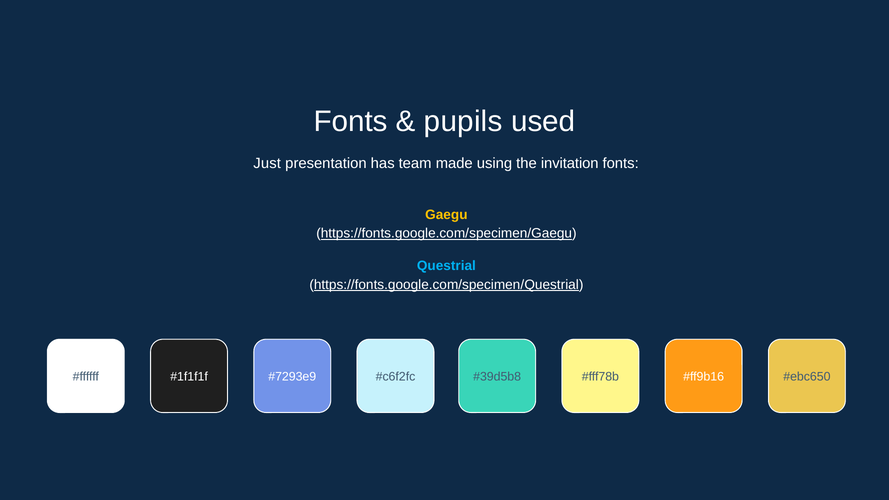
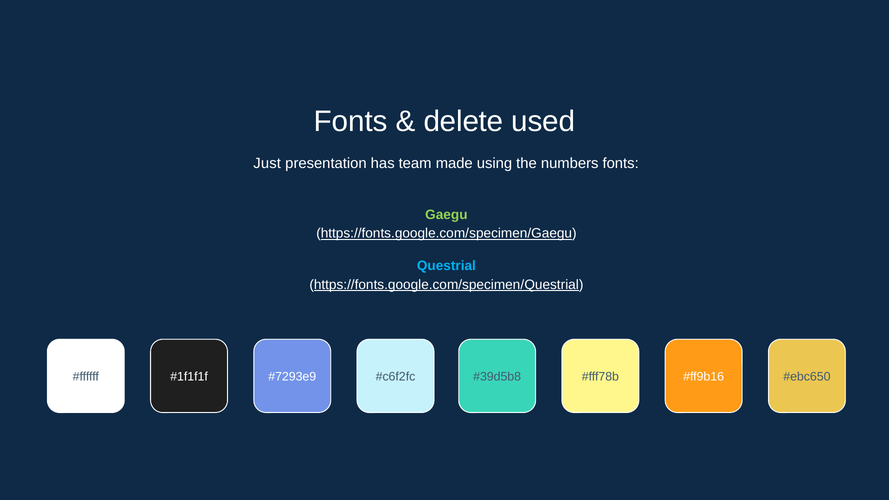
pupils: pupils -> delete (463, 122)
invitation: invitation -> numbers (570, 163)
Gaegu colour: yellow -> light green (446, 215)
